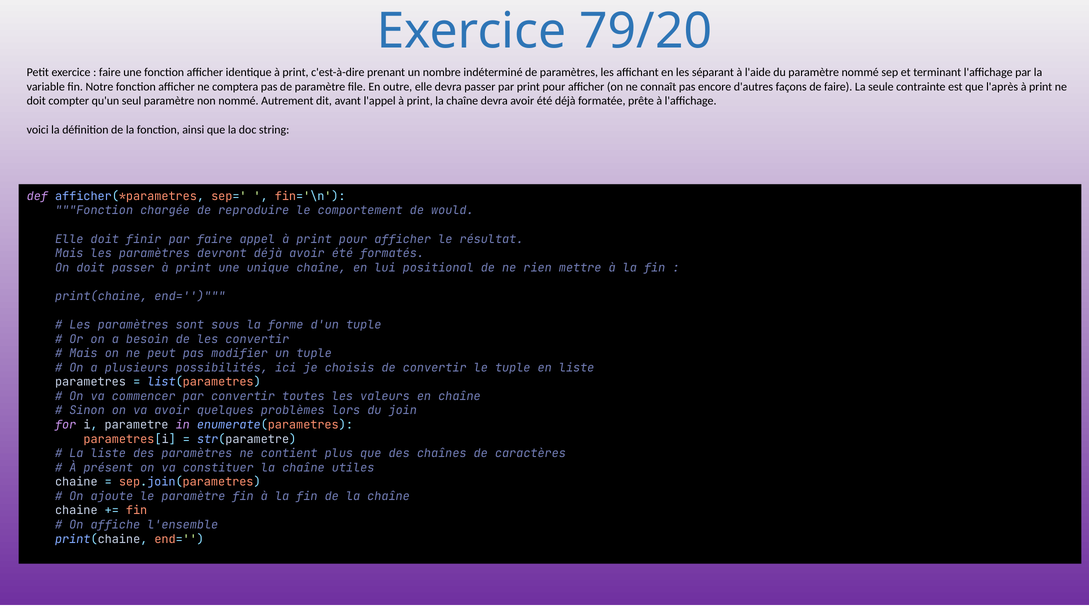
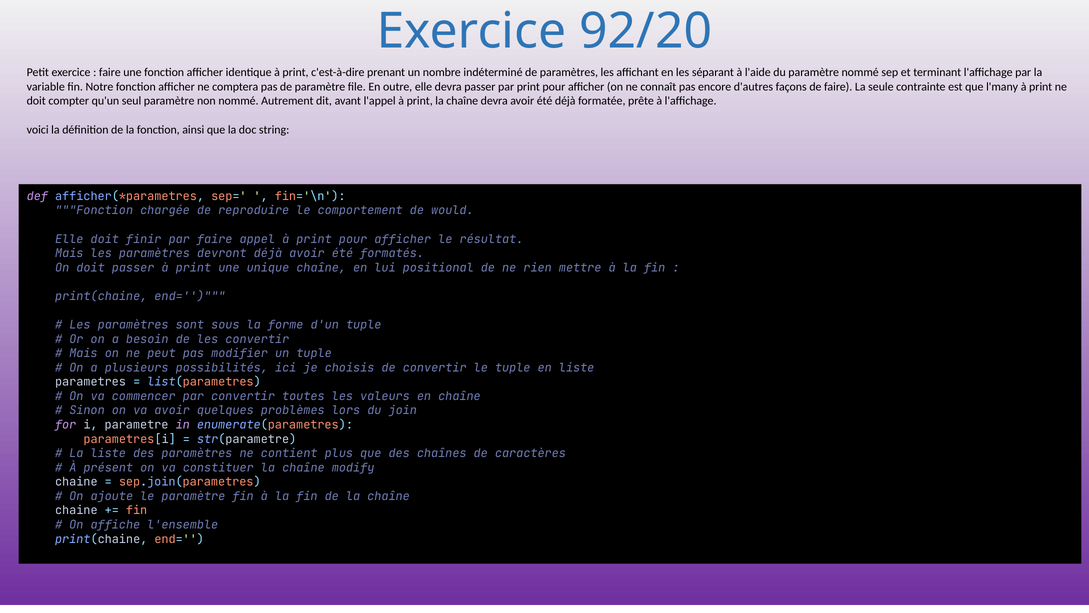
79/20: 79/20 -> 92/20 (646, 31)
l'après: l'après -> l'many (1002, 87)
utiles: utiles -> modify (353, 467)
